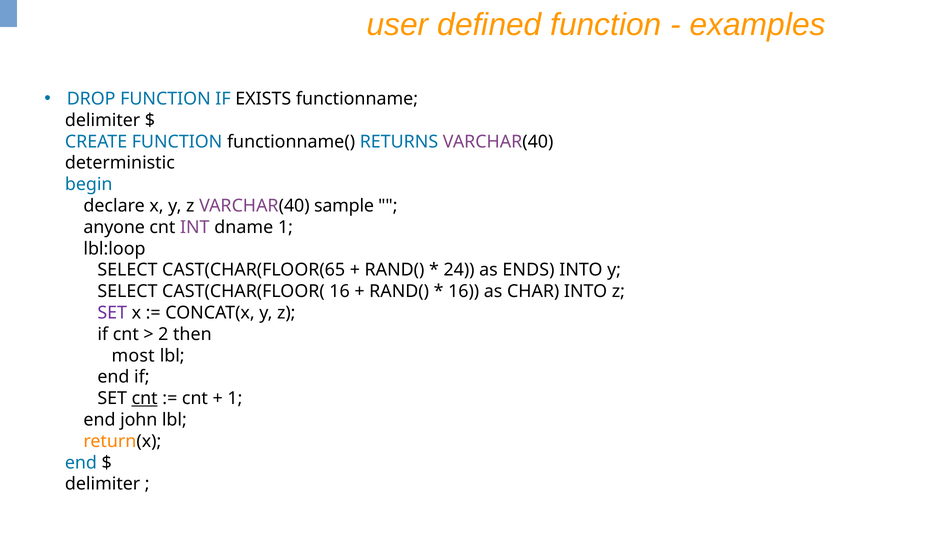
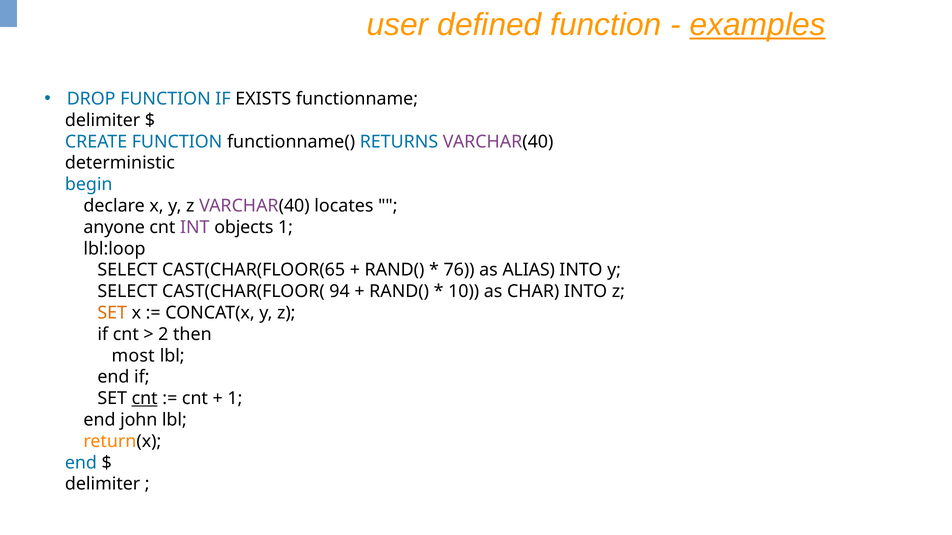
examples underline: none -> present (758, 25)
sample: sample -> locates (344, 206)
dname: dname -> objects (244, 227)
24: 24 -> 76 (459, 270)
ENDS: ENDS -> ALIAS (529, 270)
CAST(CHAR(FLOOR( 16: 16 -> 94 (340, 292)
16: 16 -> 10 (464, 292)
SET colour: purple -> orange (112, 313)
